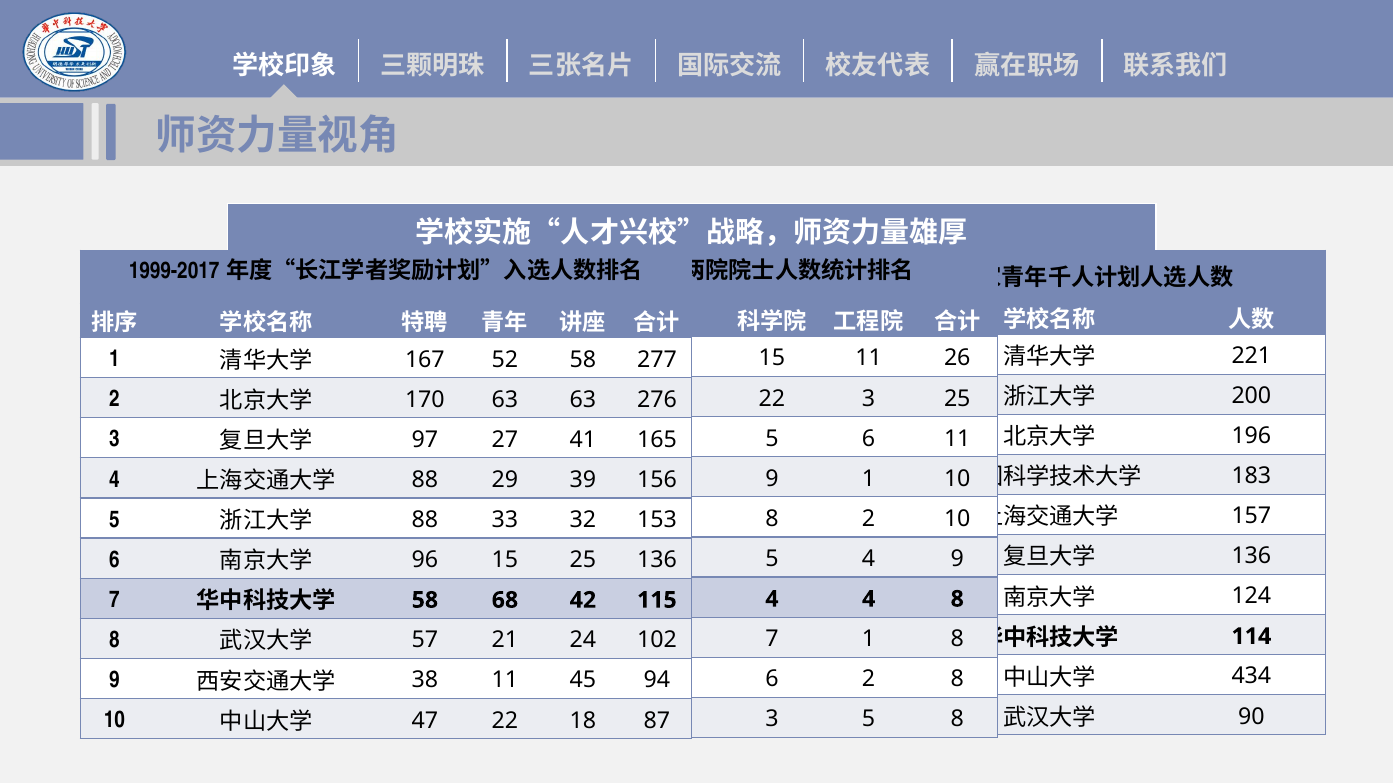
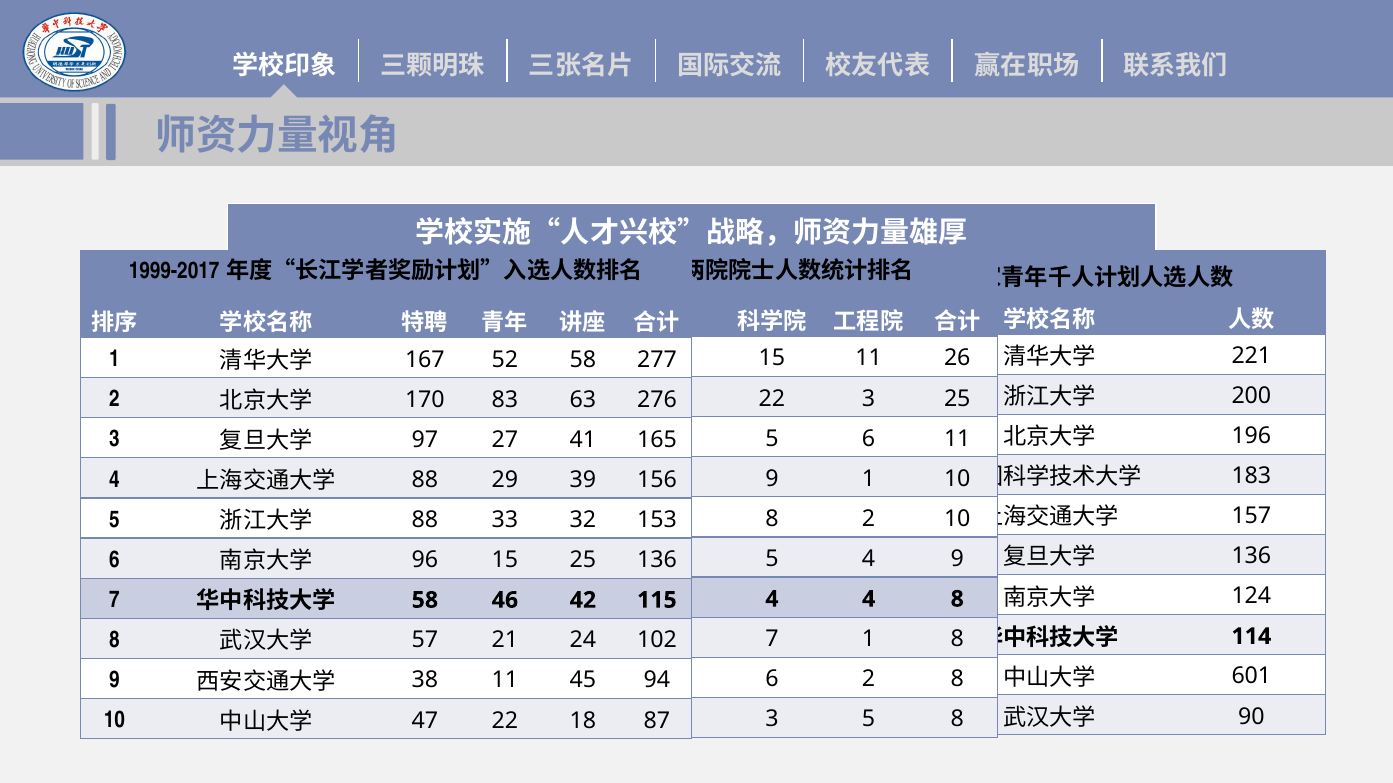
63: 63 -> 83 (505, 400)
68: 68 -> 46 (505, 601)
434: 434 -> 601 (1251, 677)
